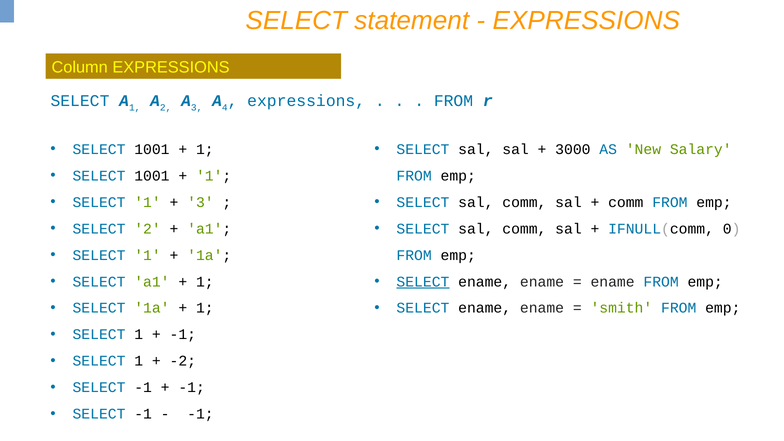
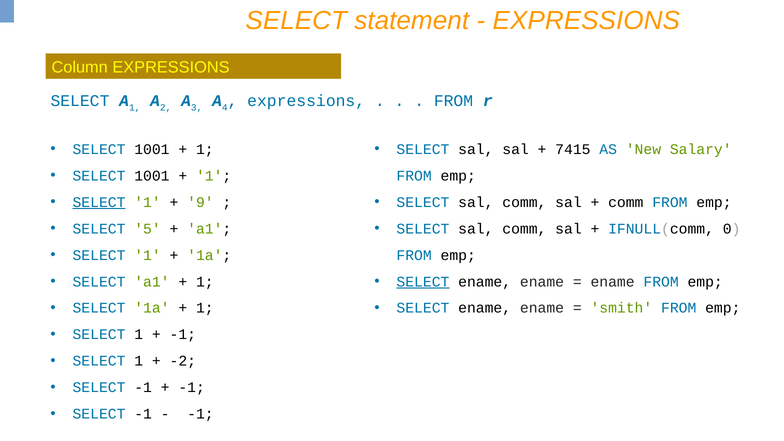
3000: 3000 -> 7415 (573, 149)
SELECT underline: none -> present (99, 202)
3: 3 -> 9 (200, 202)
SELECT 2: 2 -> 5 (148, 229)
